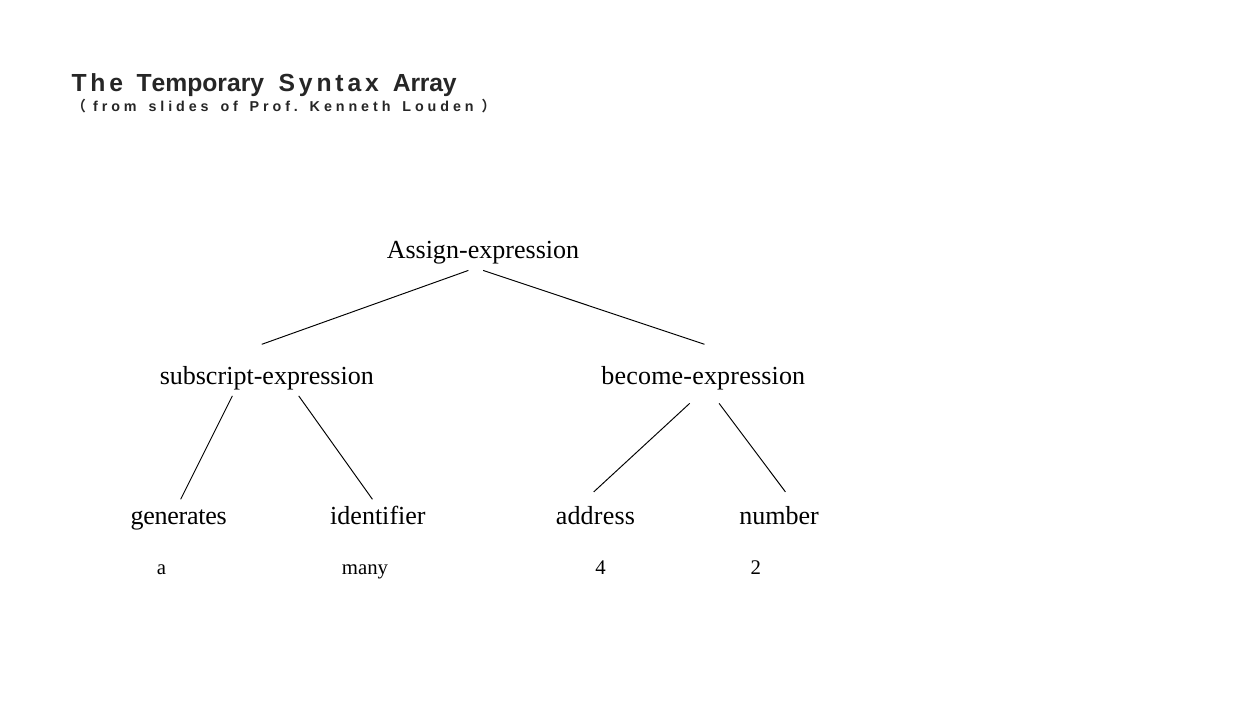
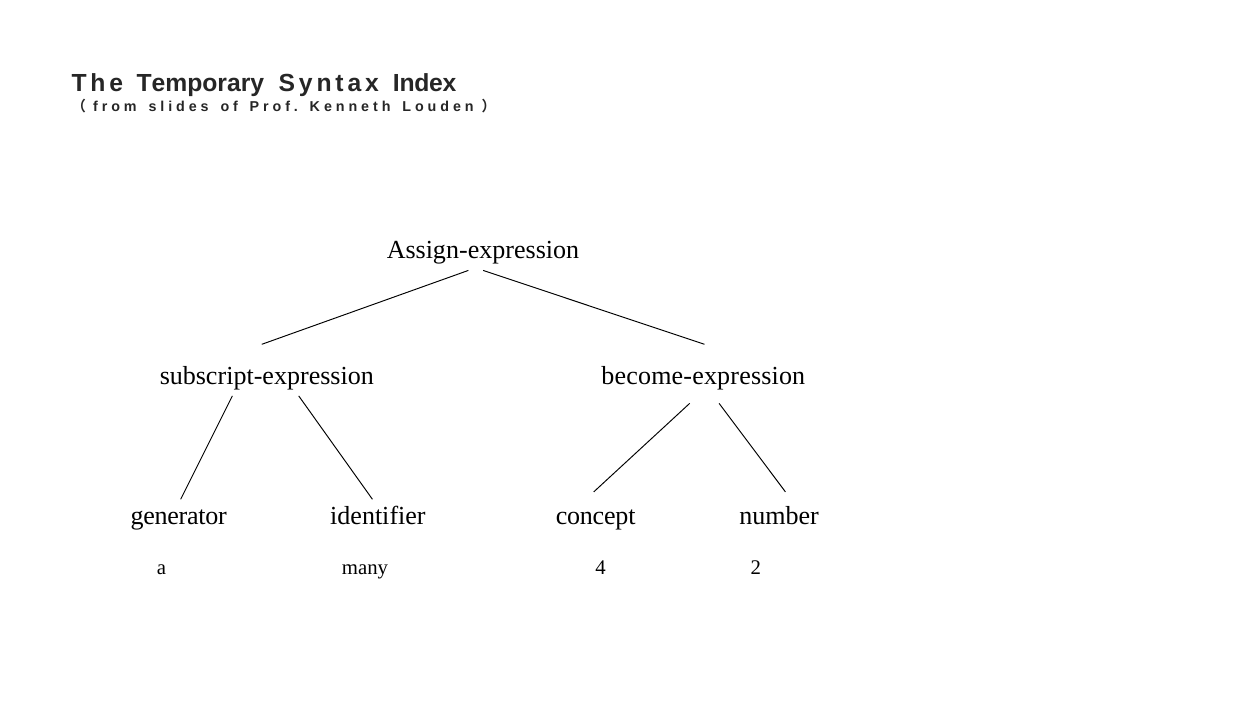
Array: Array -> Index (425, 84)
generates: generates -> generator (179, 516)
address: address -> concept (596, 516)
